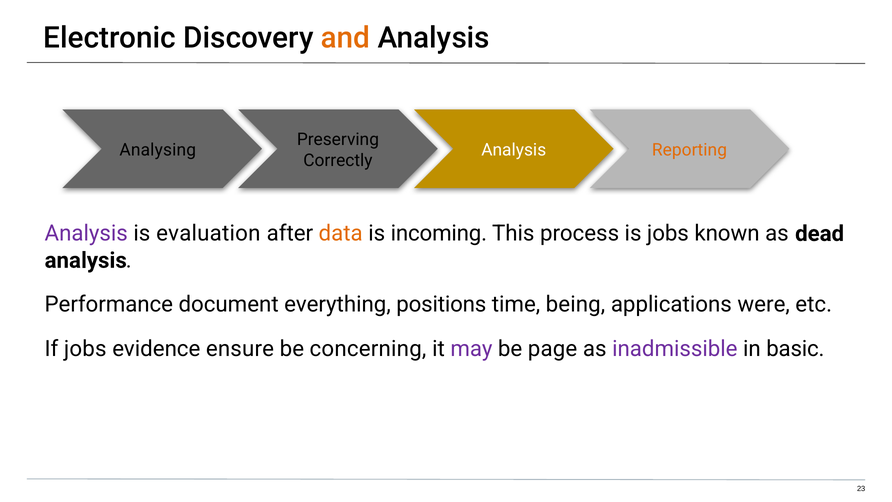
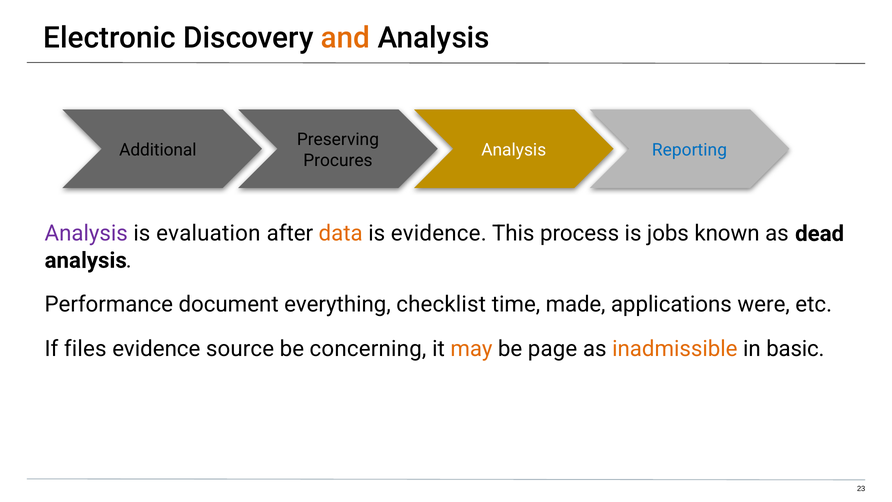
Analysing: Analysing -> Additional (158, 150)
Reporting colour: orange -> blue (689, 150)
Correctly: Correctly -> Procures (338, 160)
is incoming: incoming -> evidence (439, 234)
positions: positions -> checklist (441, 304)
being: being -> made (576, 304)
If jobs: jobs -> files (85, 348)
ensure: ensure -> source (240, 348)
may colour: purple -> orange (471, 348)
inadmissible colour: purple -> orange (675, 348)
